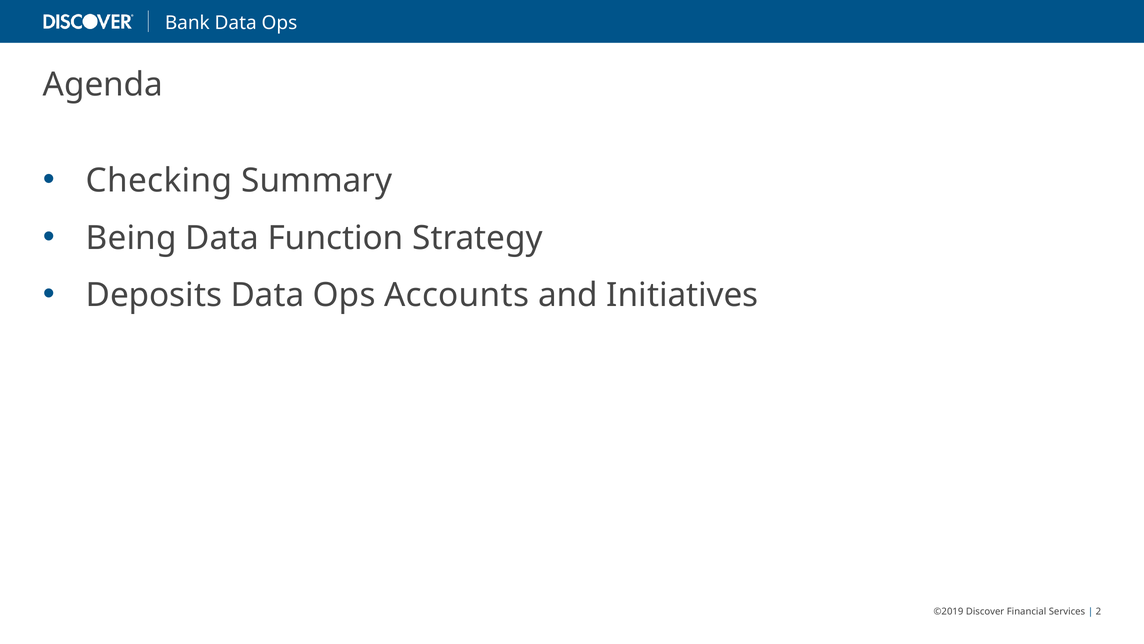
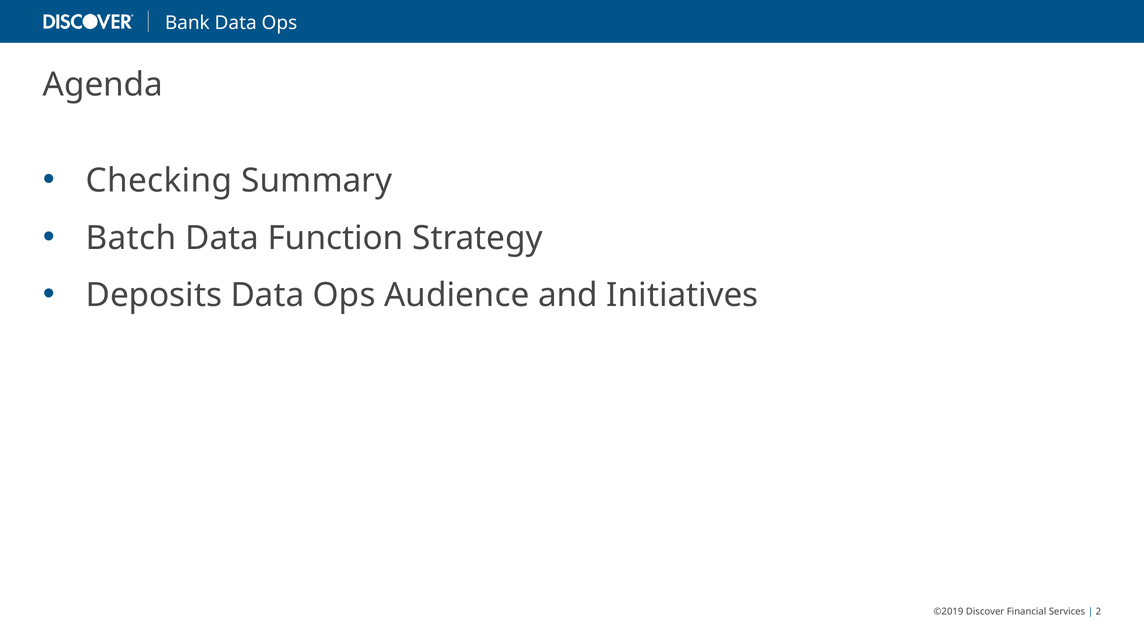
Being: Being -> Batch (131, 238)
Accounts: Accounts -> Audience (457, 295)
